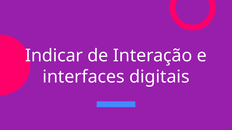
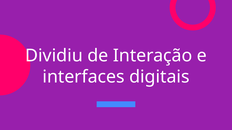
Indicar: Indicar -> Dividiu (54, 56)
